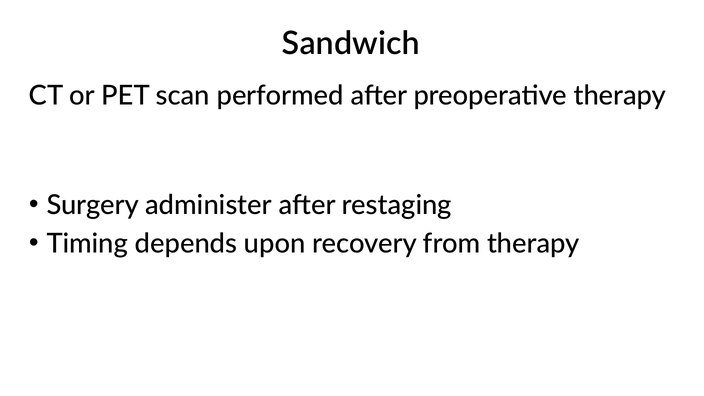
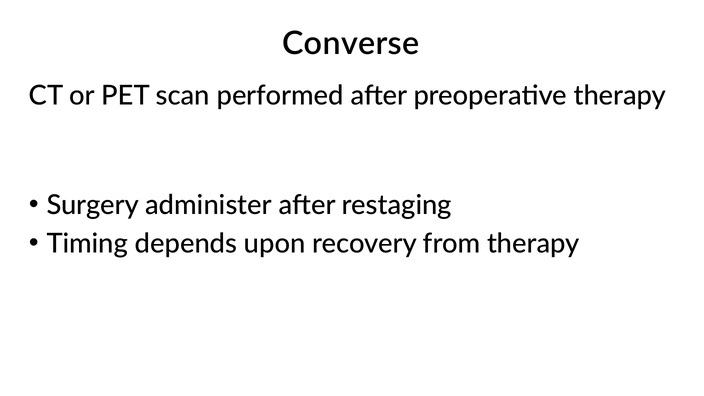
Sandwich: Sandwich -> Converse (351, 44)
